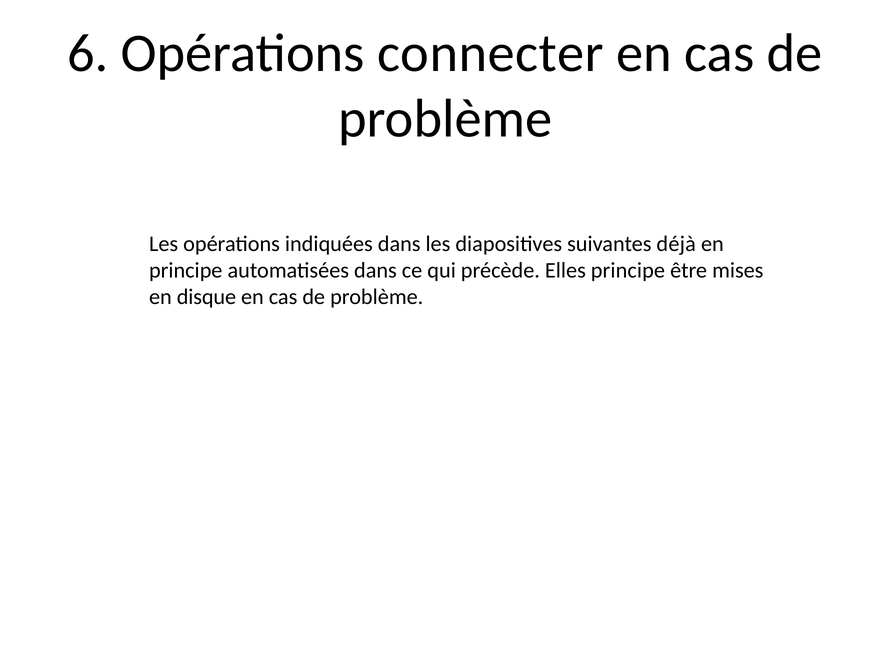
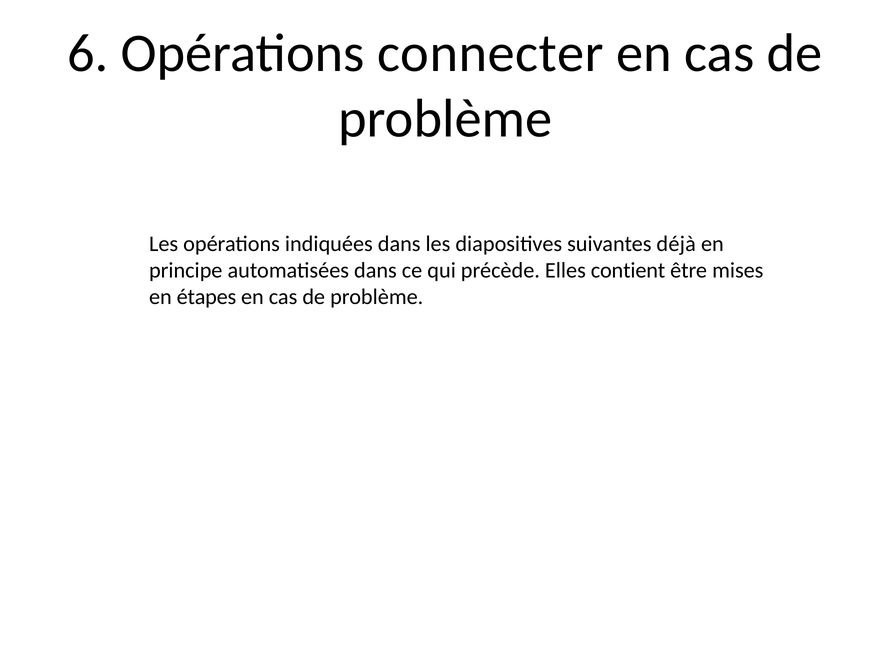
Elles principe: principe -> contient (628, 271)
disque: disque -> étapes (206, 297)
